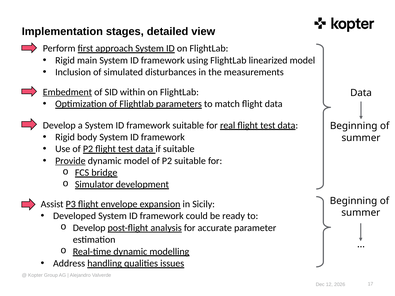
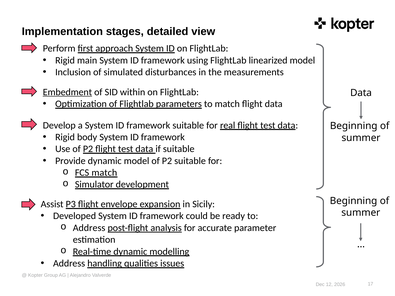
Provide underline: present -> none (70, 161)
FCS bridge: bridge -> match (104, 173)
Develop: Develop -> Address (89, 228)
